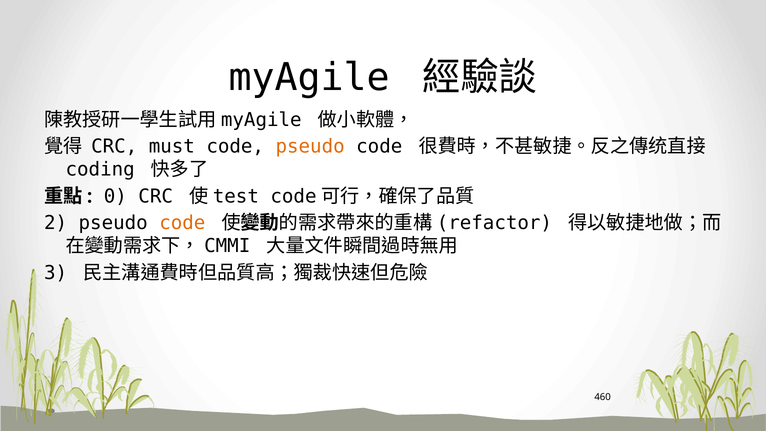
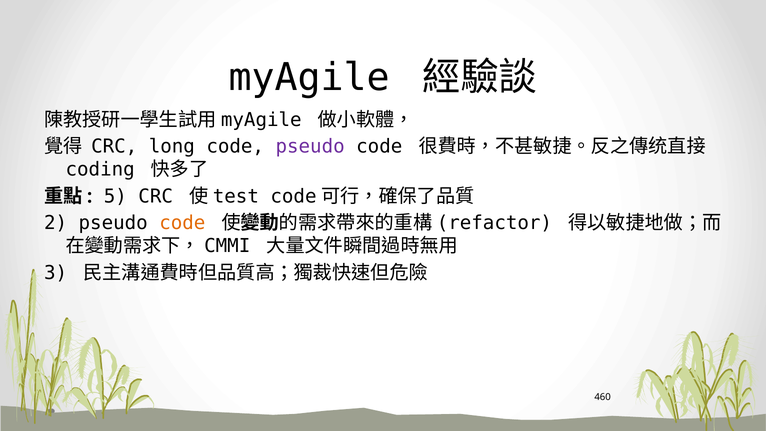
must: must -> long (172, 146)
pseudo colour: orange -> purple (310, 146)
0: 0 -> 5 (115, 196)
